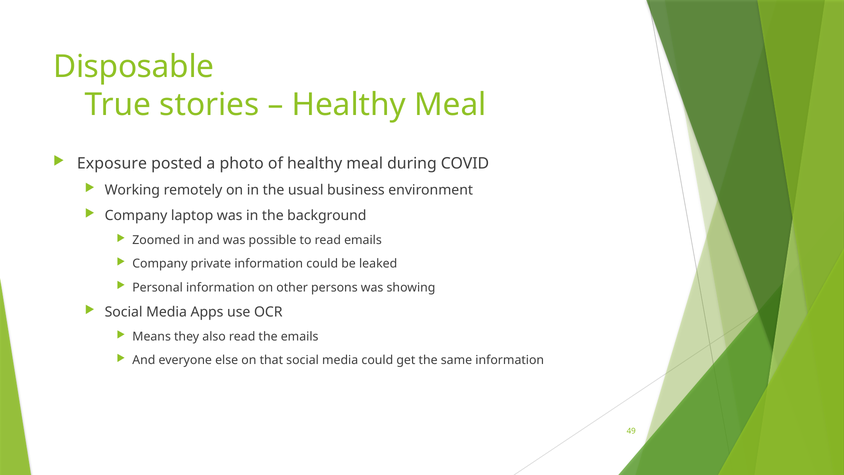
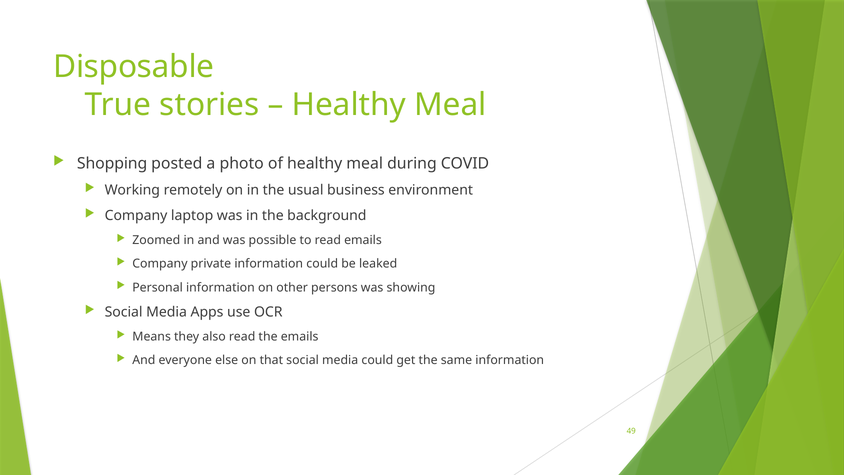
Exposure: Exposure -> Shopping (112, 163)
